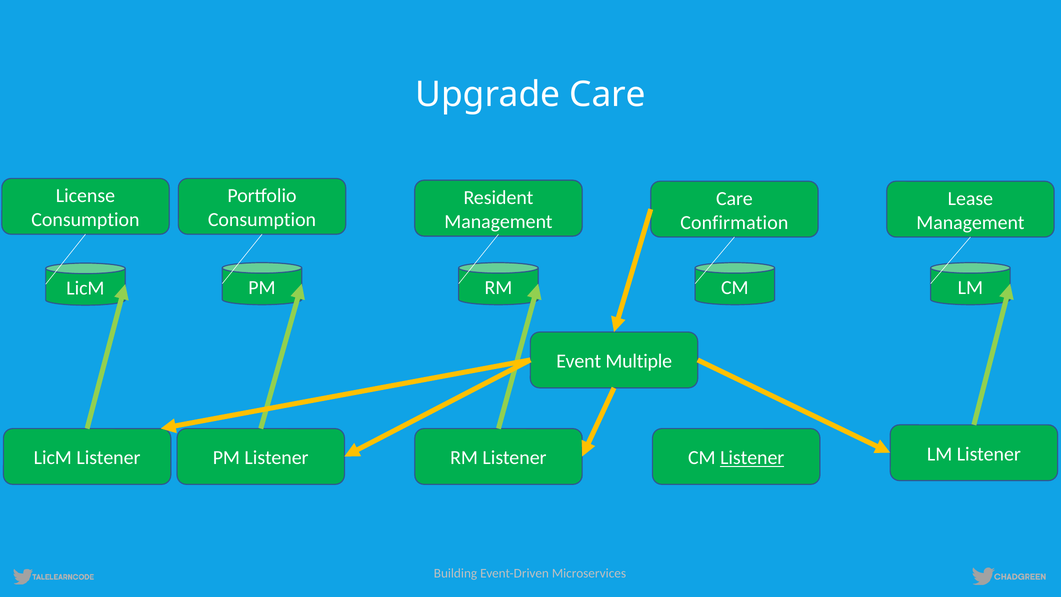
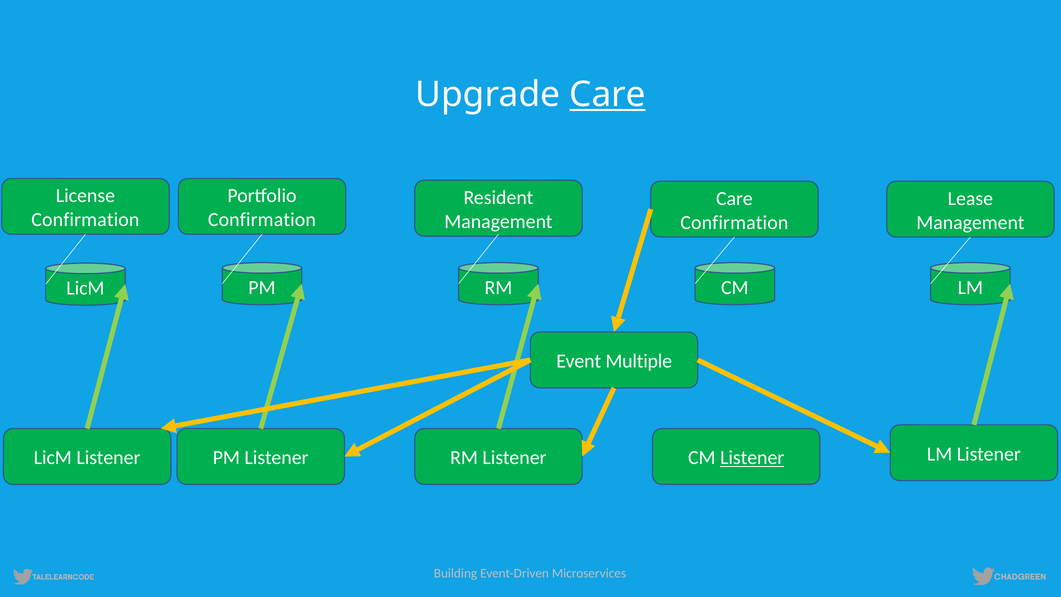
Care underline: none -> present (608, 95)
Consumption: Consumption -> Confirmation (85, 220)
Consumption: Consumption -> Confirmation (262, 220)
